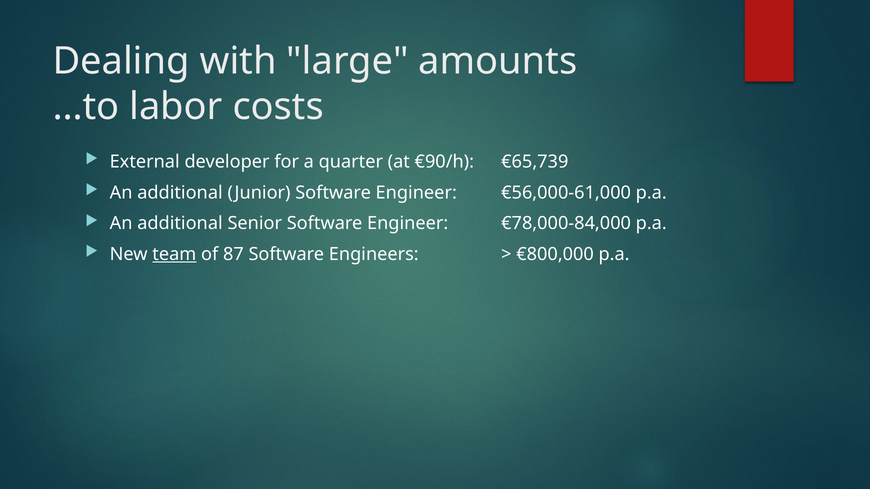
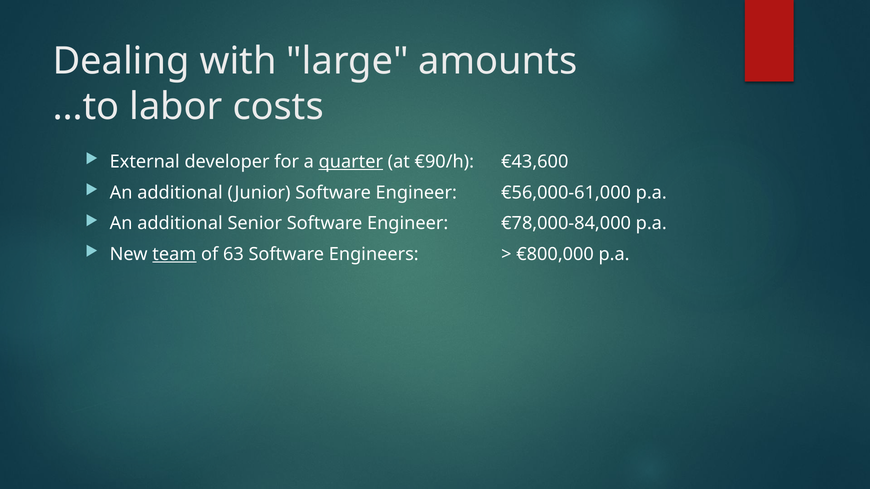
quarter underline: none -> present (351, 162)
€65,739: €65,739 -> €43,600 (535, 162)
87: 87 -> 63 (233, 254)
